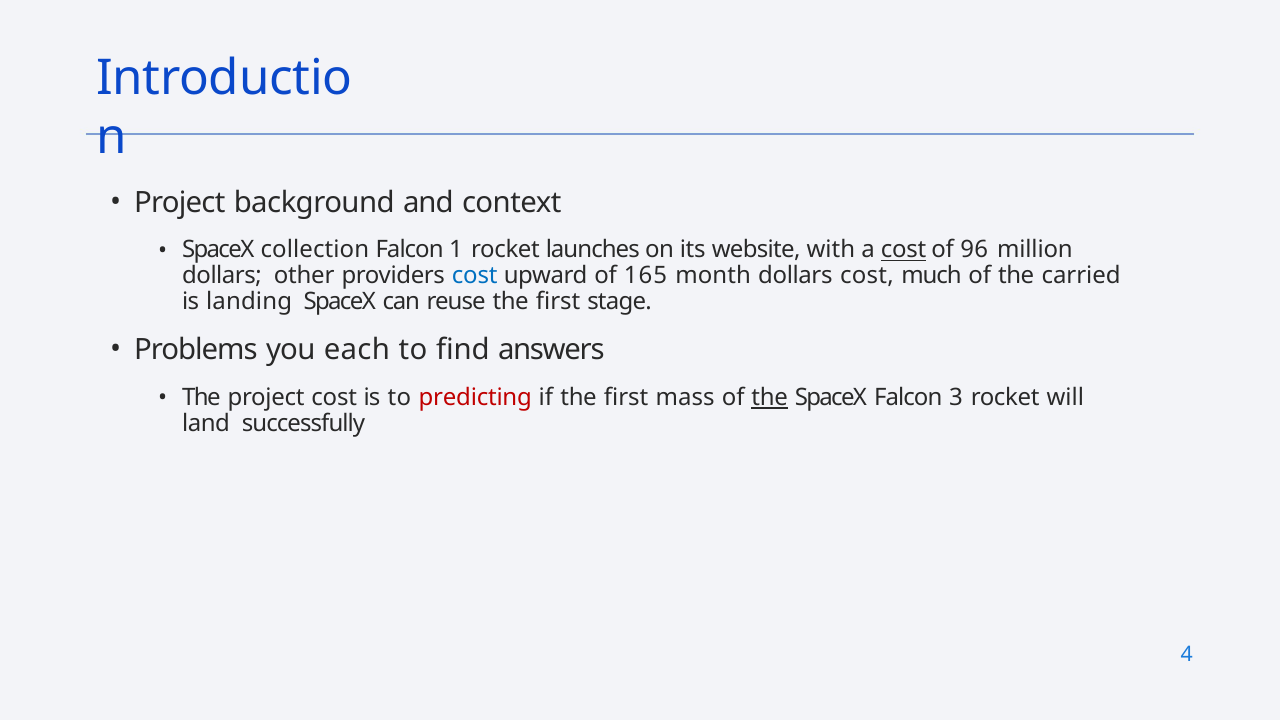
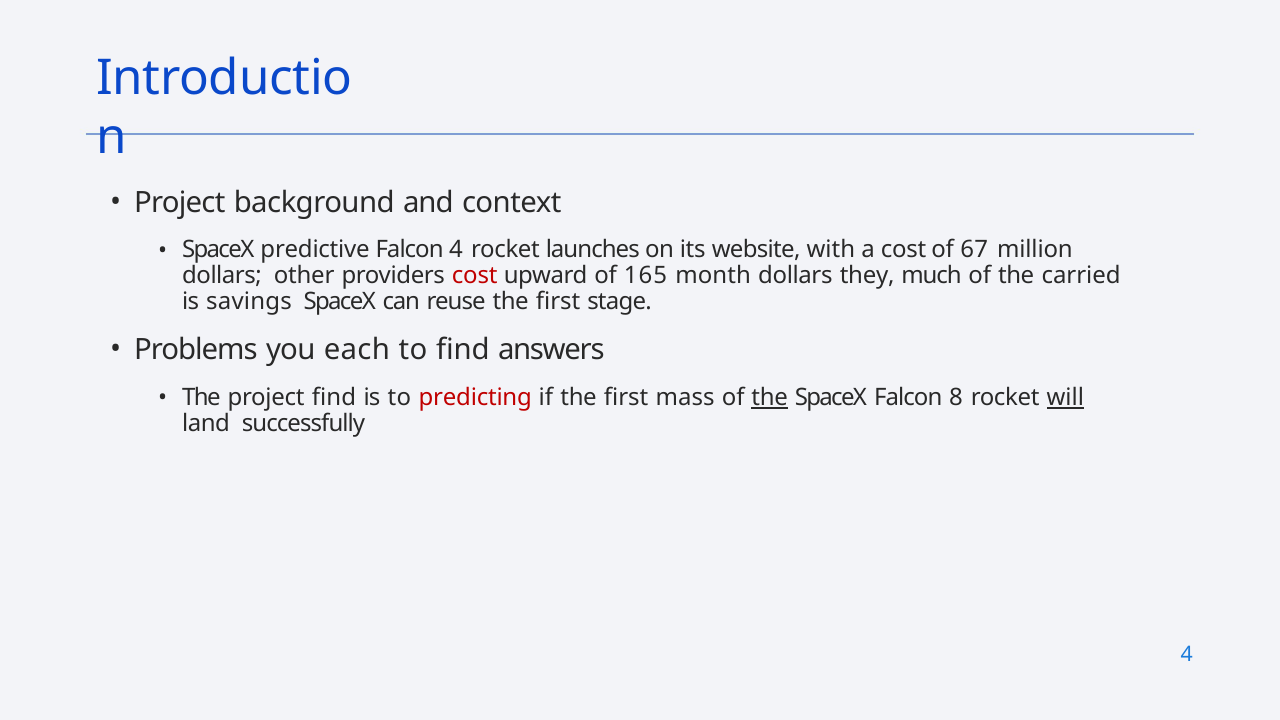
collection: collection -> predictive (315, 250)
Falcon 1: 1 -> 4 (456, 250)
cost underline: present -> none (904, 250)
96: 96 -> 67 (974, 250)
cost colour: blue -> red (475, 276)
dollars cost: cost -> they (867, 276)
landing: landing -> savings (249, 302)
project cost: cost -> find (334, 398)
3: 3 -> 8 (956, 398)
will underline: none -> present (1065, 398)
